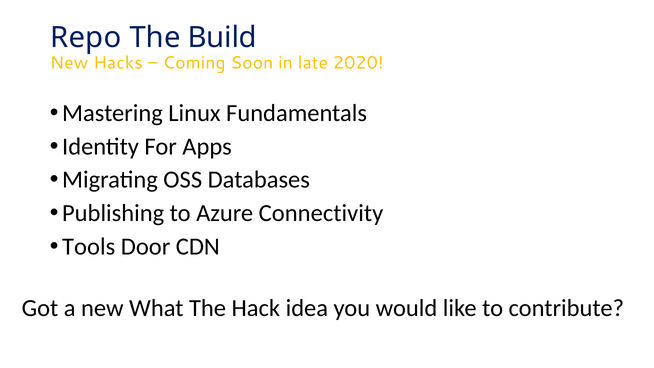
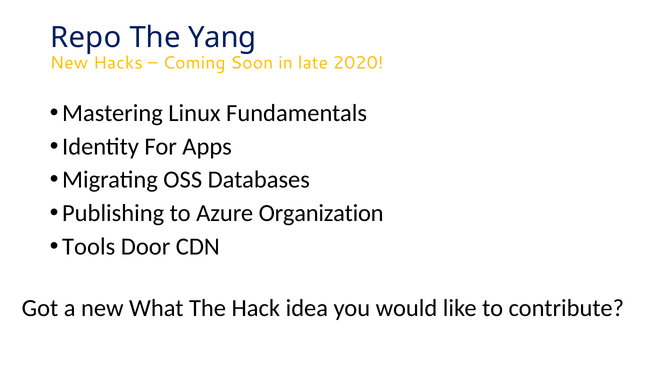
Build: Build -> Yang (222, 38)
Connectivity: Connectivity -> Organization (321, 213)
